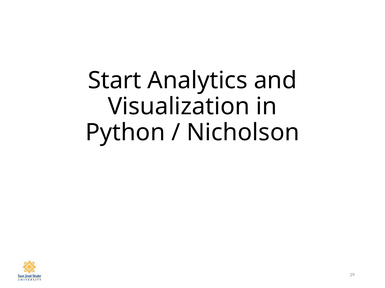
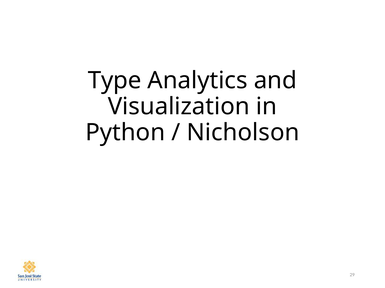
Start: Start -> Type (115, 81)
